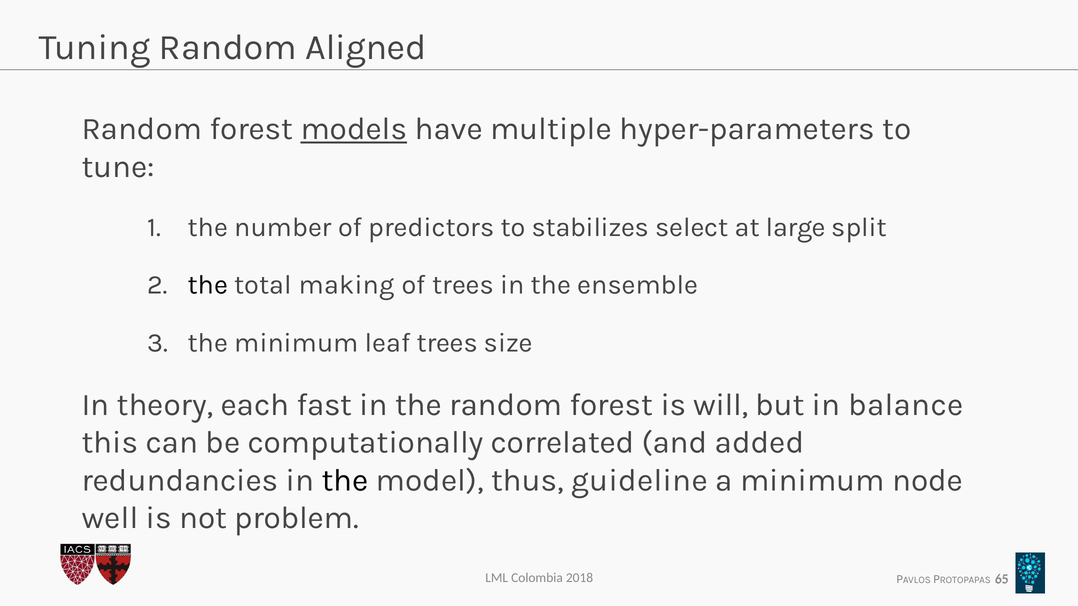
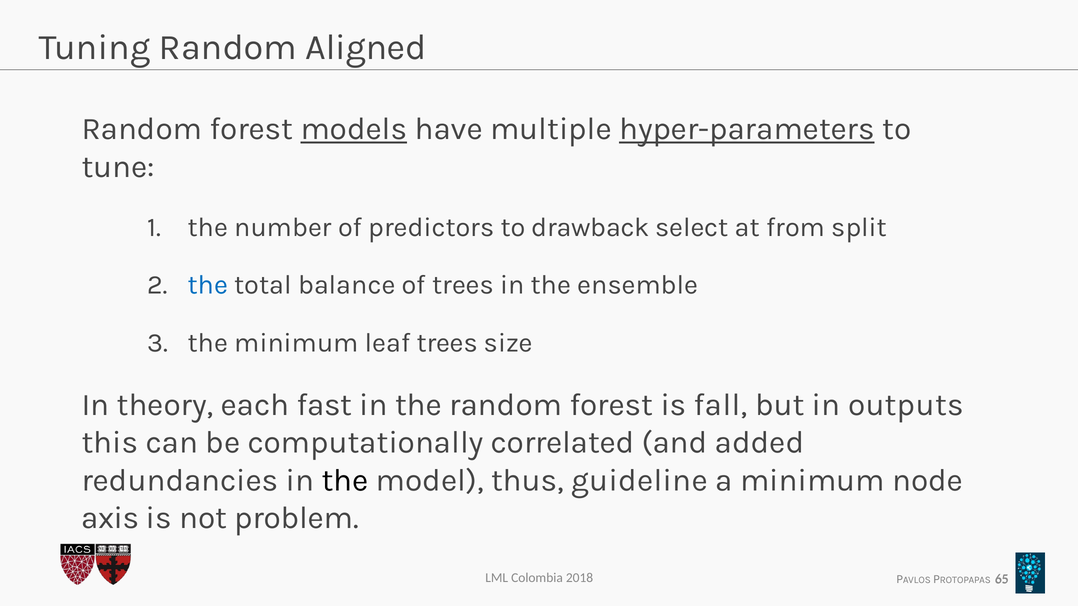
hyper-parameters underline: none -> present (747, 129)
stabilizes: stabilizes -> drawback (590, 227)
large: large -> from (796, 227)
the colour: black -> blue (208, 285)
making: making -> balance (347, 285)
will: will -> fall (721, 405)
balance: balance -> outputs (906, 405)
well: well -> axis (110, 518)
